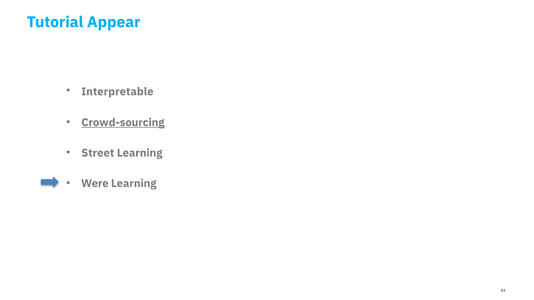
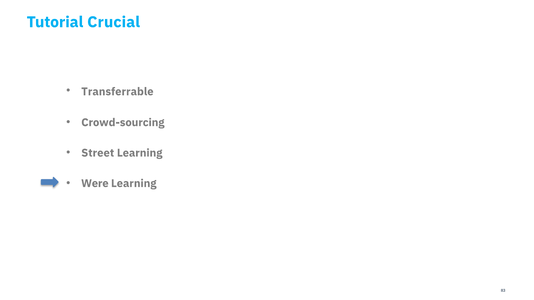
Appear: Appear -> Crucial (114, 22)
Interpretable: Interpretable -> Transferrable (117, 92)
Crowd-sourcing underline: present -> none (123, 123)
